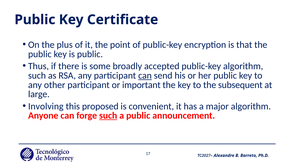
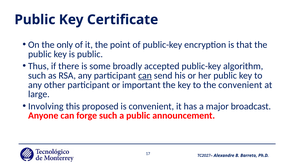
plus: plus -> only (65, 45)
the subsequent: subsequent -> convenient (240, 85)
major algorithm: algorithm -> broadcast (251, 106)
such underline: present -> none (108, 115)
